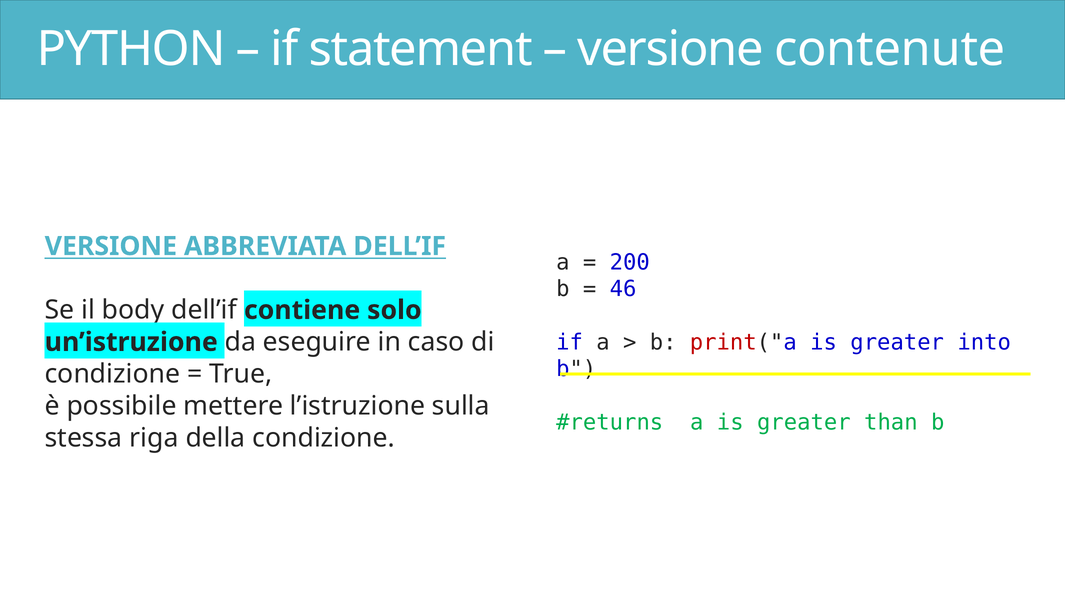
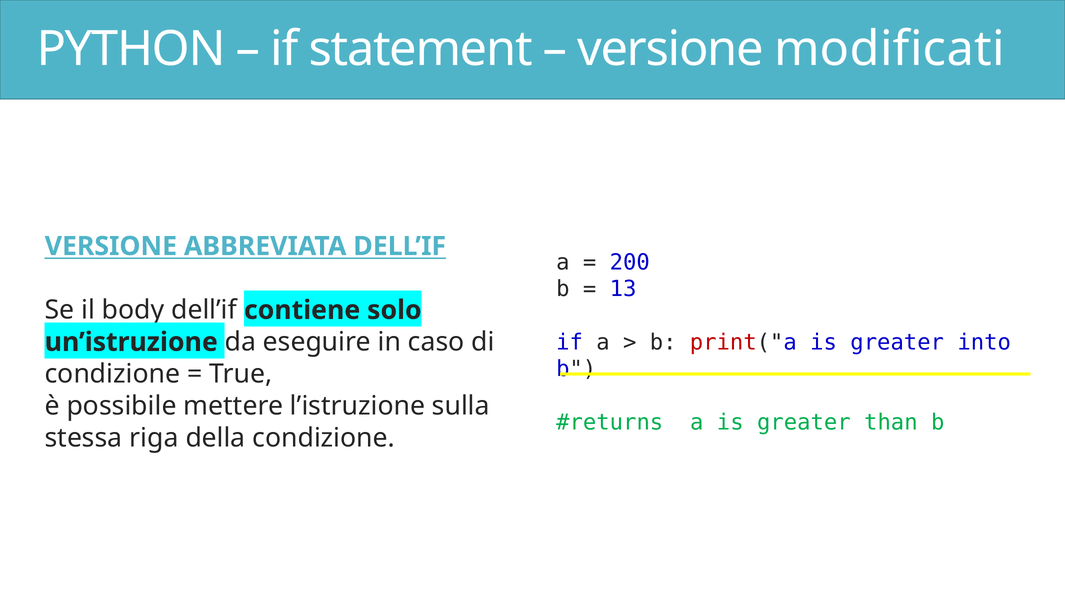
contenute: contenute -> modificati (889, 49)
46: 46 -> 13 (623, 289)
